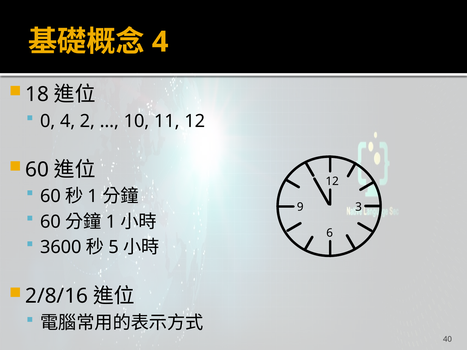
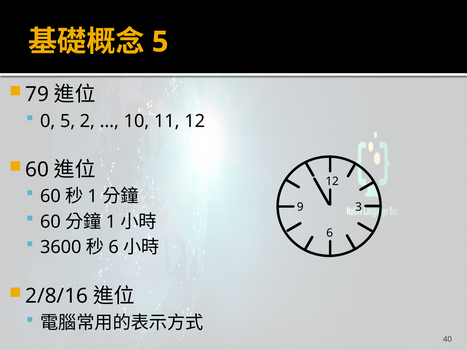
4: 4 -> 5 (160, 42)
18: 18 -> 79 (37, 94)
0 4: 4 -> 5 (68, 121)
5: 5 -> 6 (114, 247)
